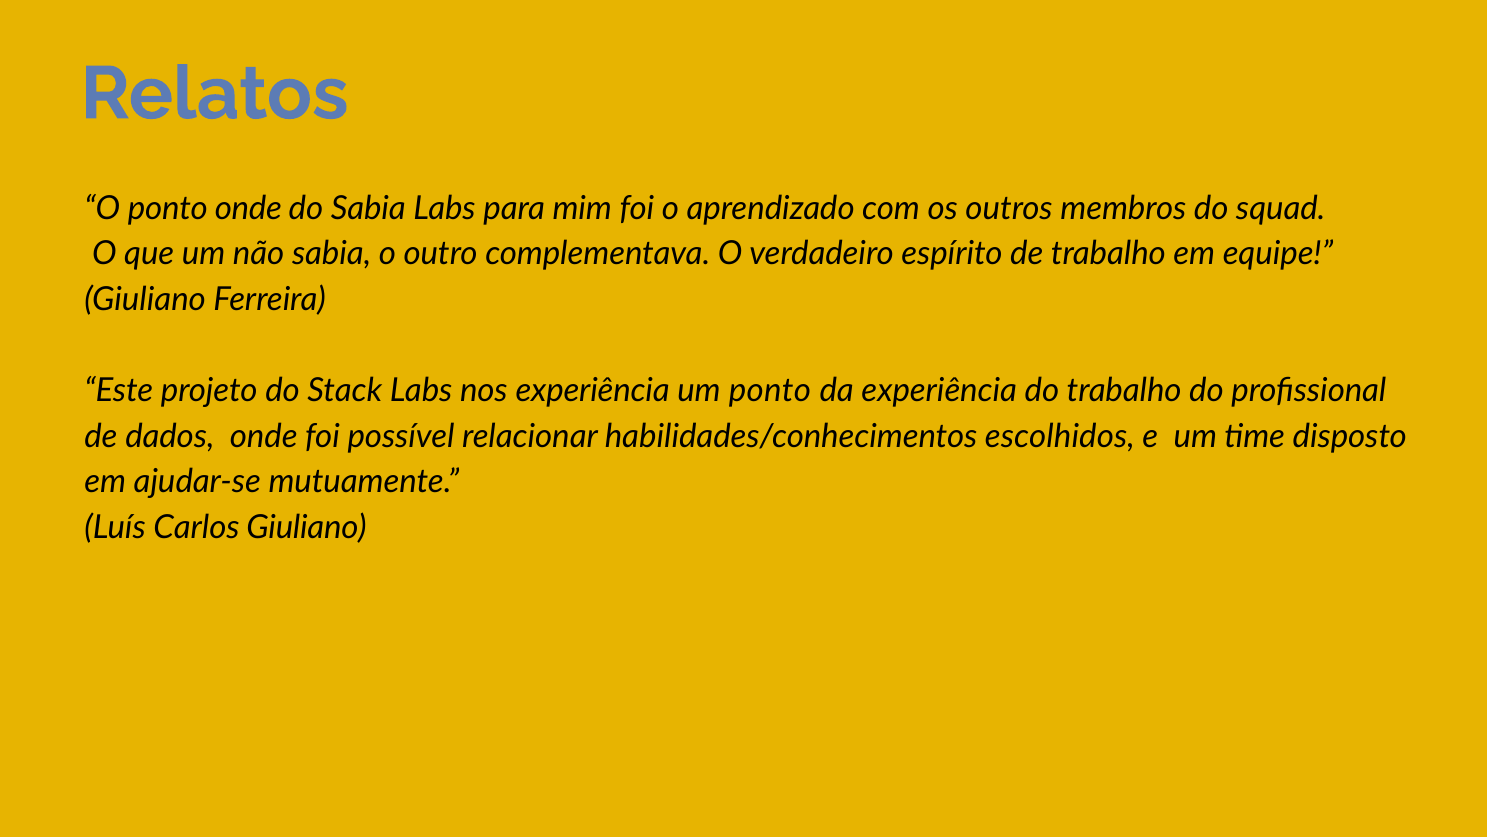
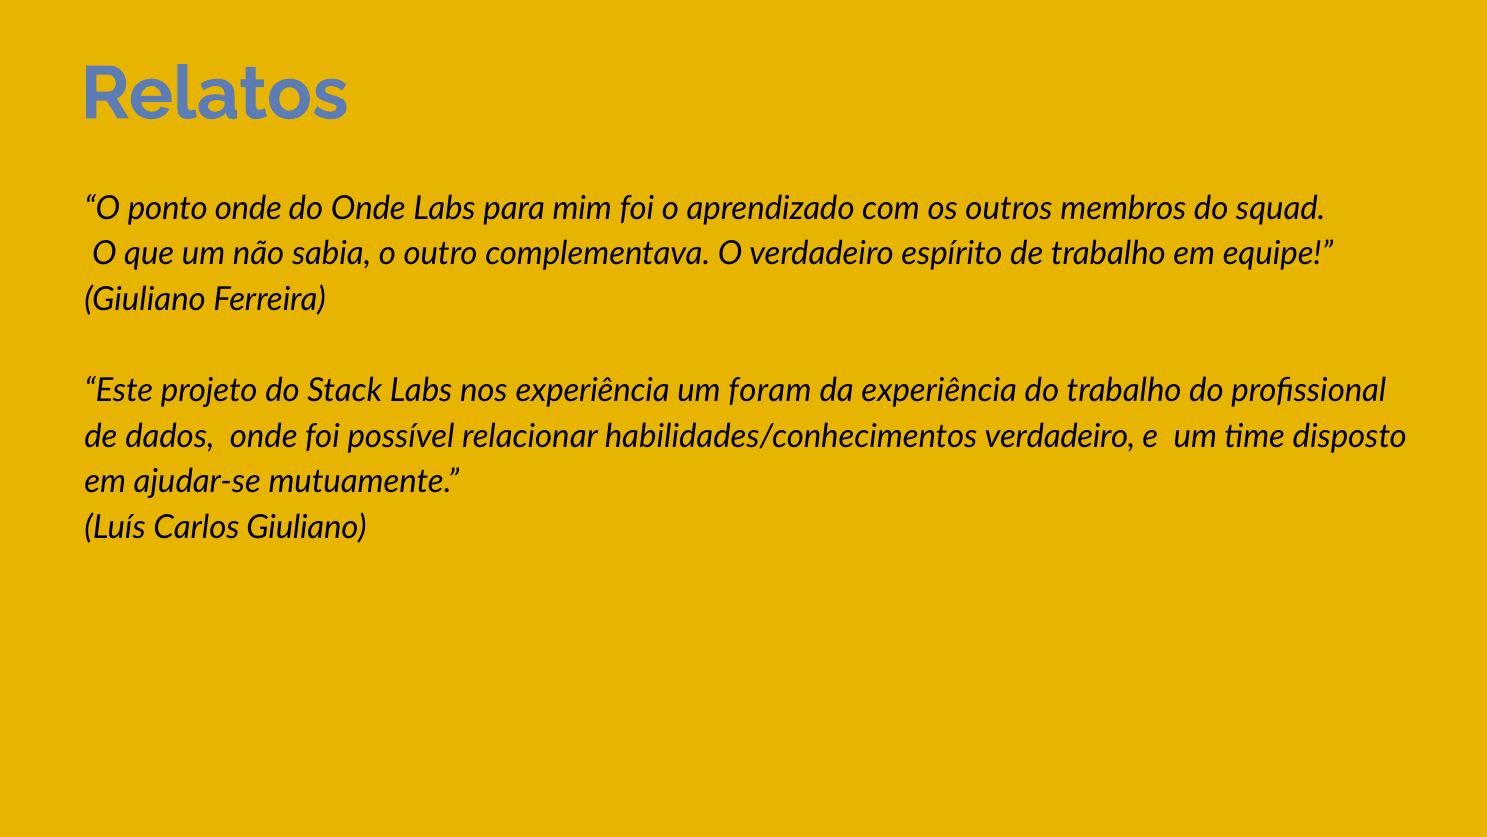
do Sabia: Sabia -> Onde (368, 208)
um ponto: ponto -> foram (770, 390)
habilidades/conhecimentos escolhidos: escolhidos -> verdadeiro (1060, 436)
